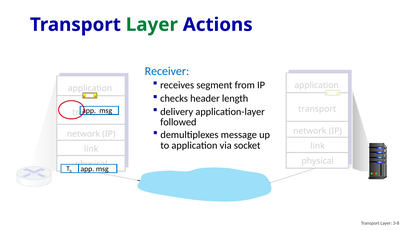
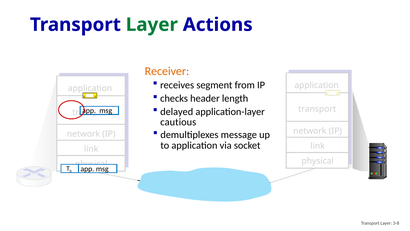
Receiver colour: blue -> orange (167, 71)
delivery: delivery -> delayed (177, 112)
followed: followed -> cautious (178, 122)
